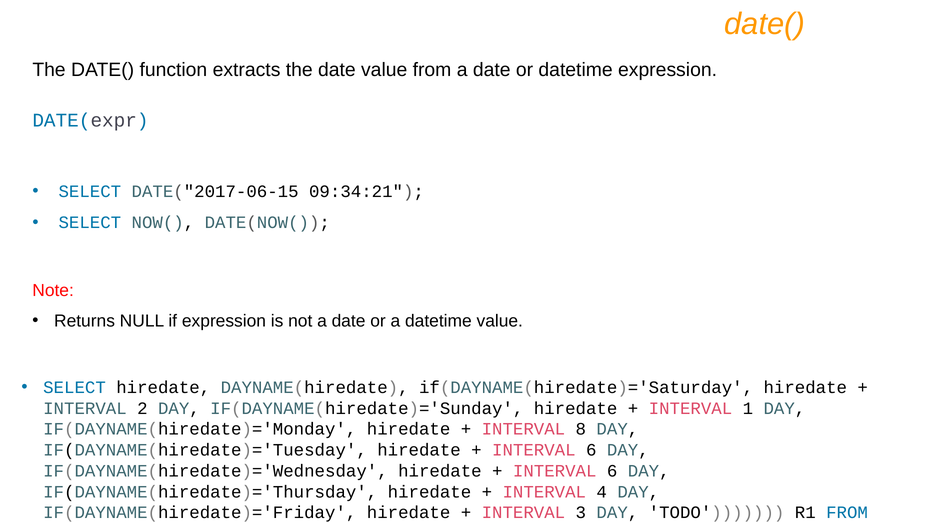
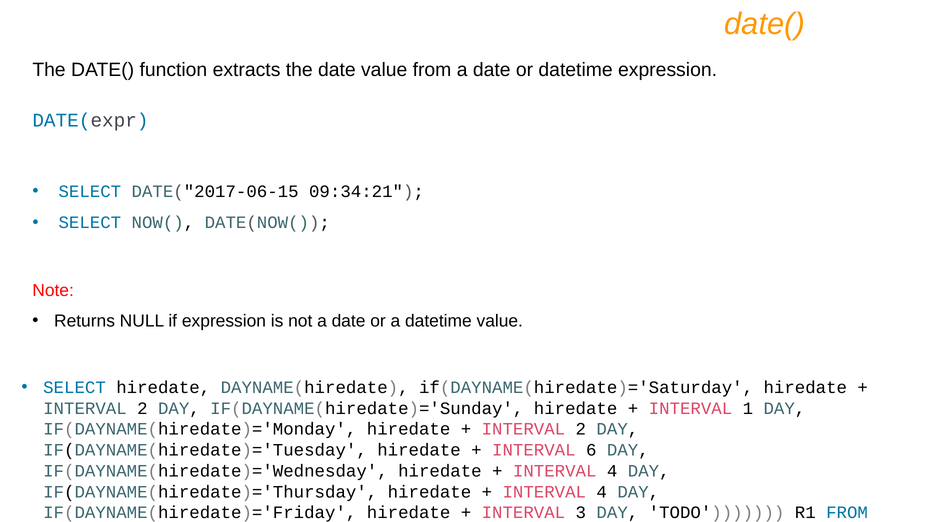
8: 8 -> 2 (581, 429)
6: 6 -> 4 (612, 471)
